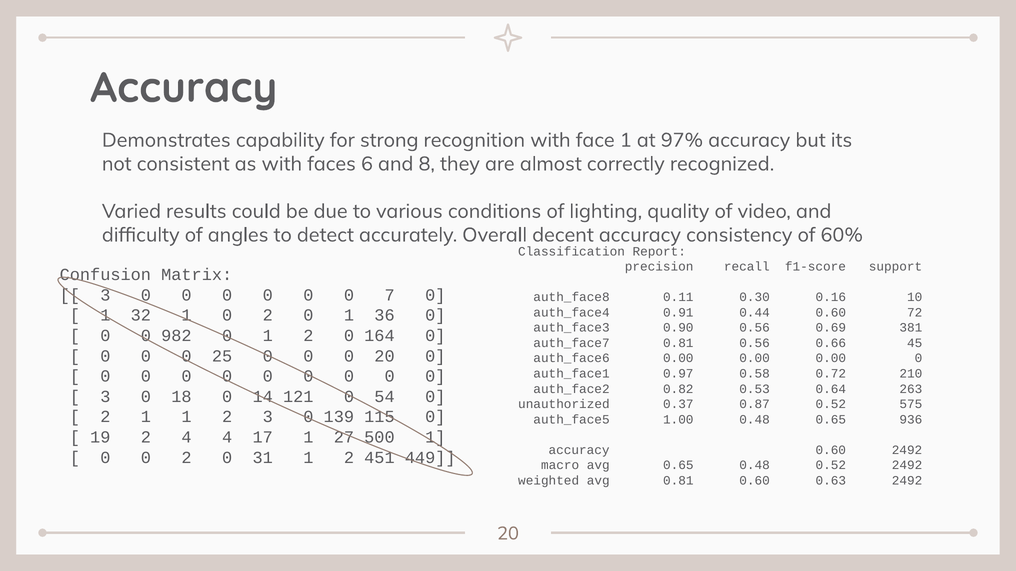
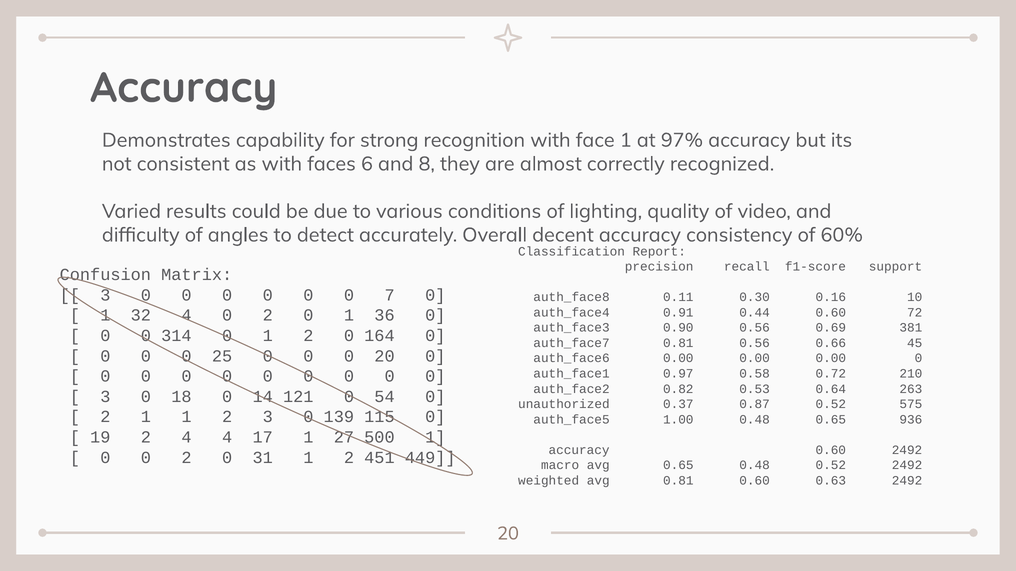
32 1: 1 -> 4 (187, 316)
982: 982 -> 314 (176, 336)
